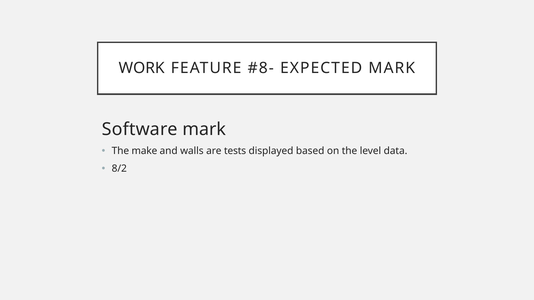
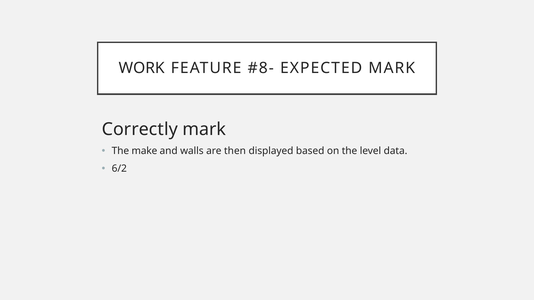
Software: Software -> Correctly (140, 129)
tests: tests -> then (235, 151)
8/2: 8/2 -> 6/2 (119, 169)
